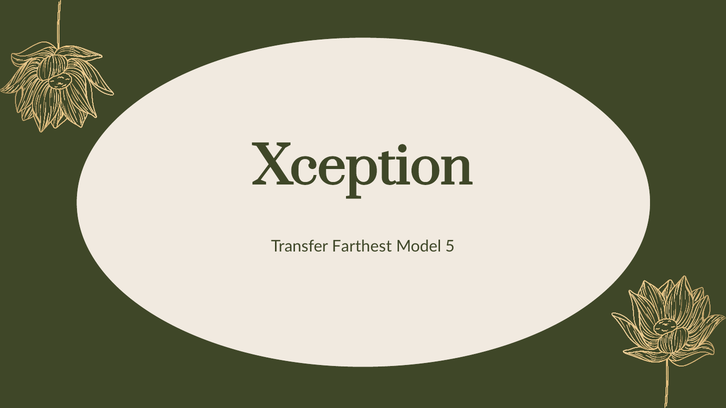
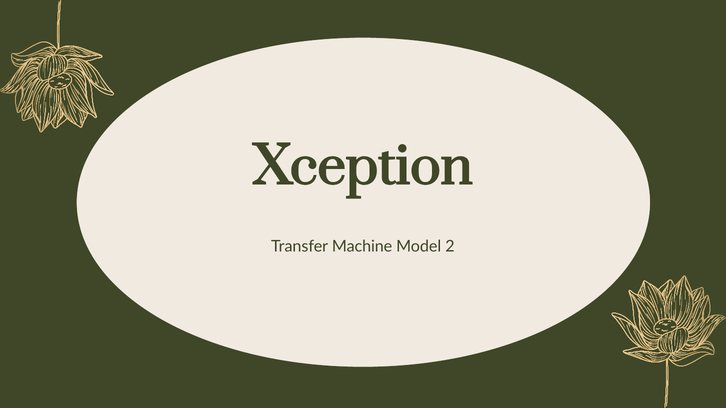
Farthest: Farthest -> Machine (362, 247)
5: 5 -> 2 (450, 247)
